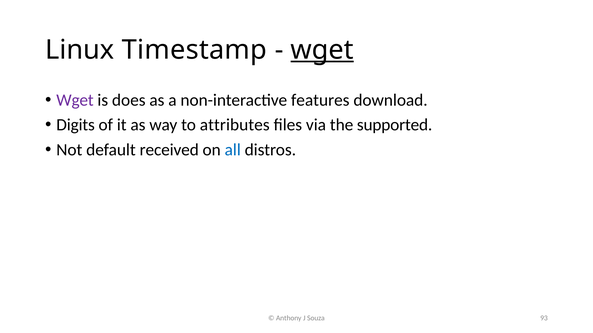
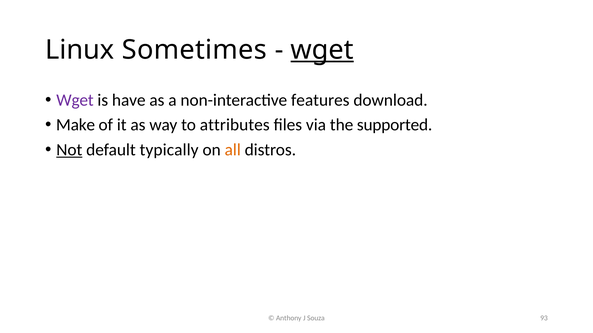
Timestamp: Timestamp -> Sometimes (194, 50)
does: does -> have (129, 100)
Digits: Digits -> Make (76, 125)
Not underline: none -> present (69, 150)
received: received -> typically (169, 150)
all colour: blue -> orange (233, 150)
